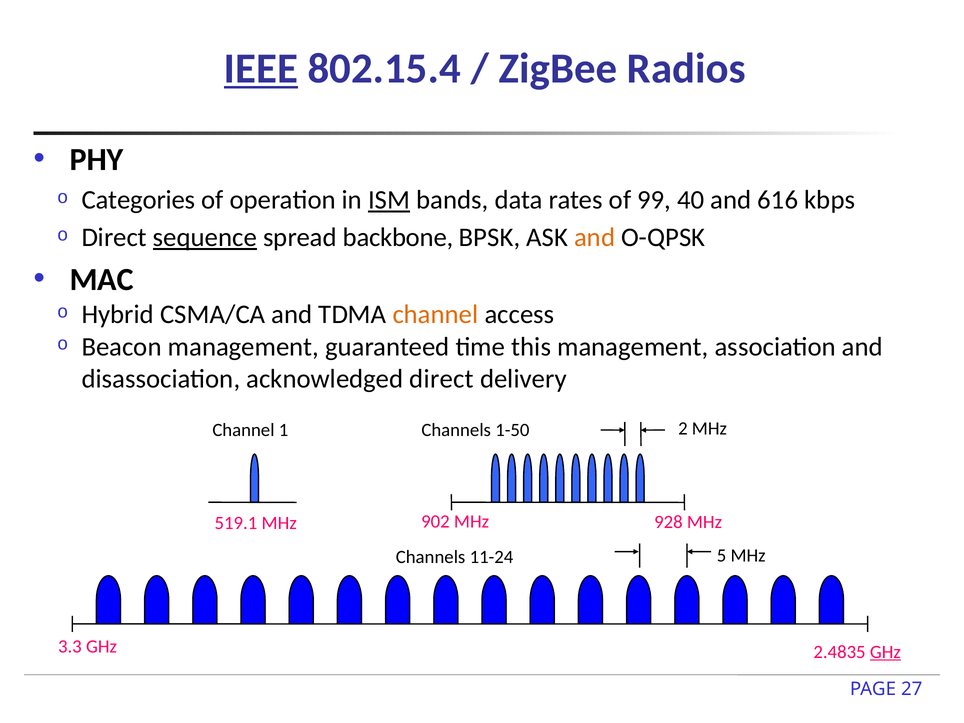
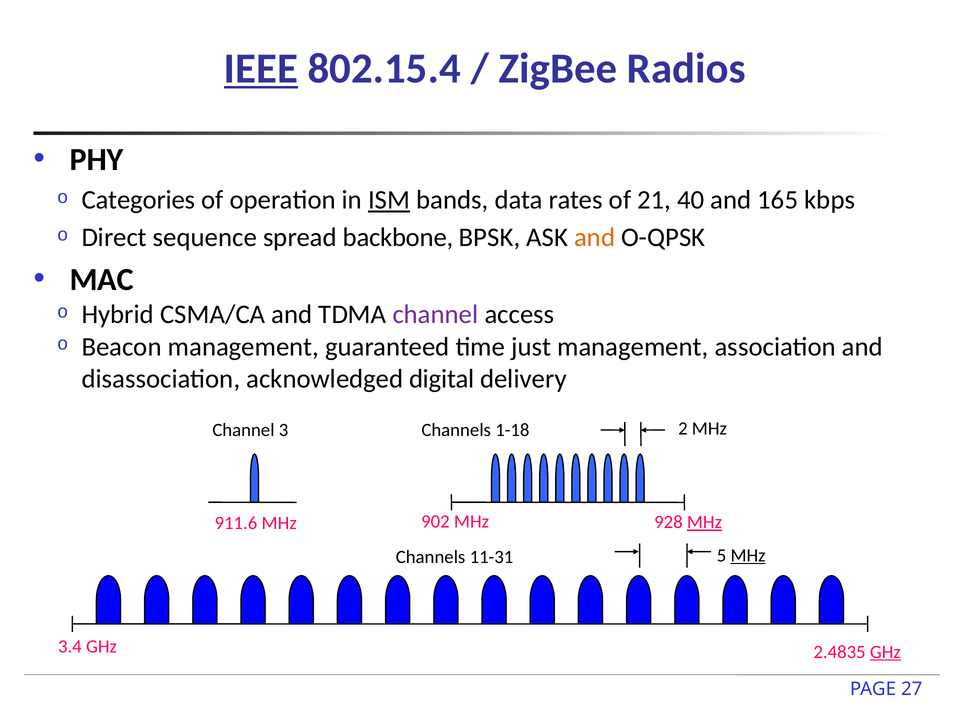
99: 99 -> 21 (654, 200)
616: 616 -> 165 (778, 200)
sequence underline: present -> none (205, 237)
channel colour: orange -> purple (435, 315)
this: this -> just (531, 347)
acknowledged direct: direct -> digital (442, 379)
1: 1 -> 3 (284, 430)
1-50: 1-50 -> 1-18 (512, 430)
MHz underline: none -> present (704, 522)
519.1: 519.1 -> 911.6 (236, 523)
MHz underline: none -> present (748, 556)
11-24: 11-24 -> 11-31 (491, 557)
3.3: 3.3 -> 3.4 (70, 647)
